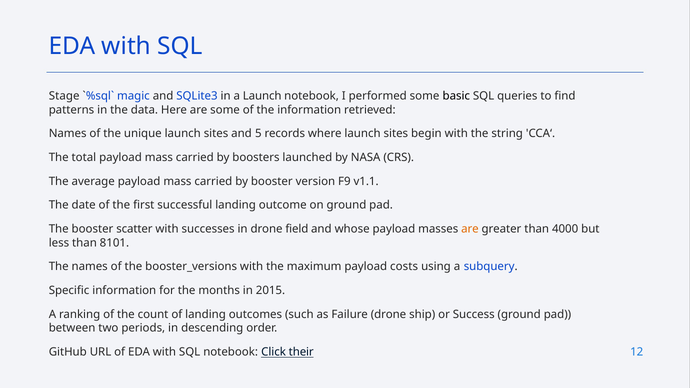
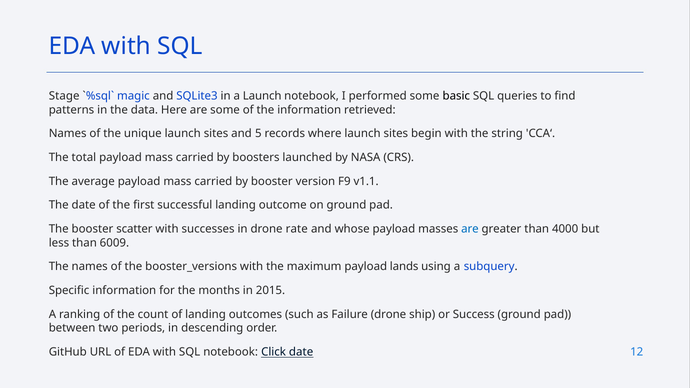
field: field -> rate (297, 229)
are colour: orange -> blue (470, 229)
8101: 8101 -> 6009 (114, 243)
costs: costs -> lands (404, 267)
Click their: their -> date (301, 352)
